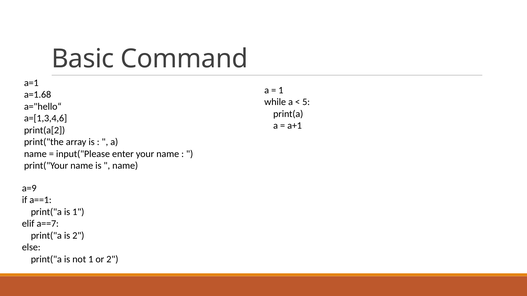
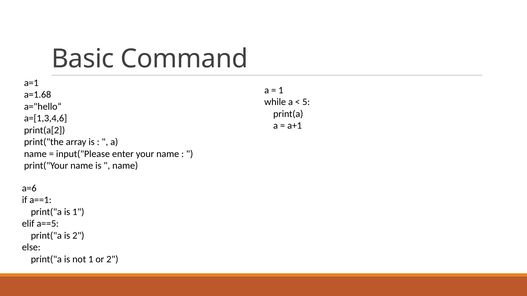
a=9: a=9 -> a=6 (29, 188)
a==7: a==7 -> a==5 (48, 224)
